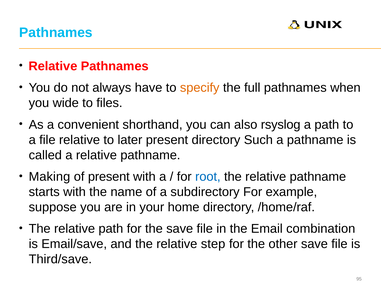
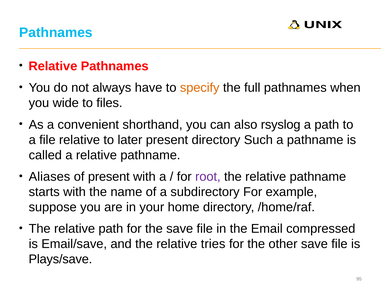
Making: Making -> Aliases (49, 177)
root colour: blue -> purple (208, 177)
combination: combination -> compressed (321, 229)
step: step -> tries (213, 244)
Third/save: Third/save -> Plays/save (60, 259)
